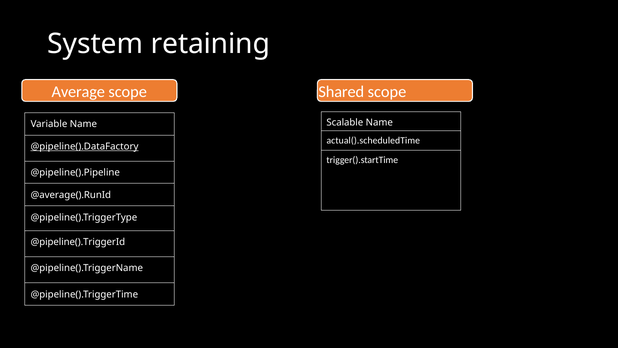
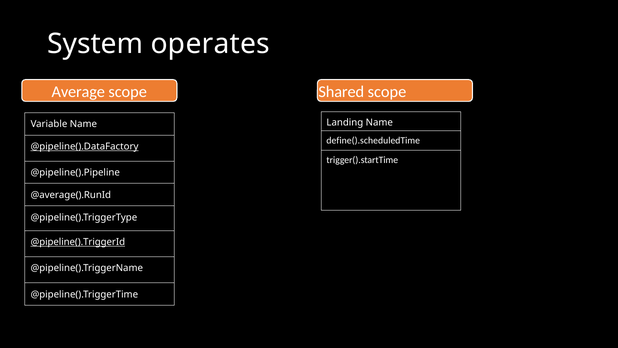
retaining: retaining -> operates (210, 44)
Scalable: Scalable -> Landing (345, 122)
actual().scheduledTime: actual().scheduledTime -> define().scheduledTime (373, 140)
@pipeline().TriggerId underline: none -> present (78, 242)
